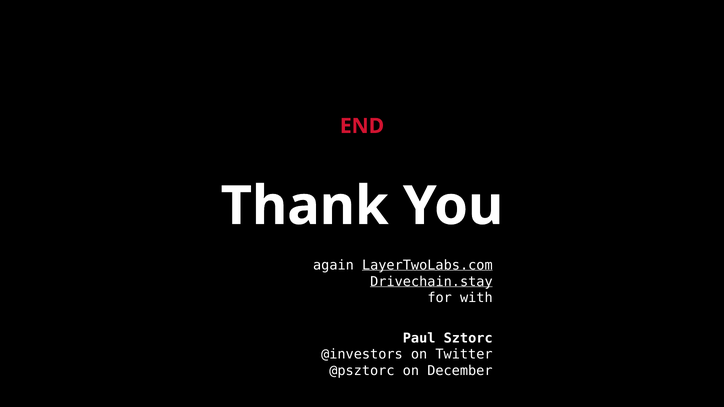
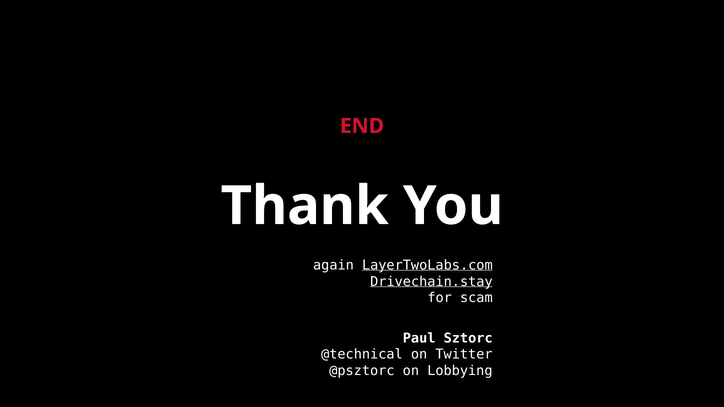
with: with -> scam (476, 298)
@investors: @investors -> @technical (362, 355)
December: December -> Lobbying (460, 371)
